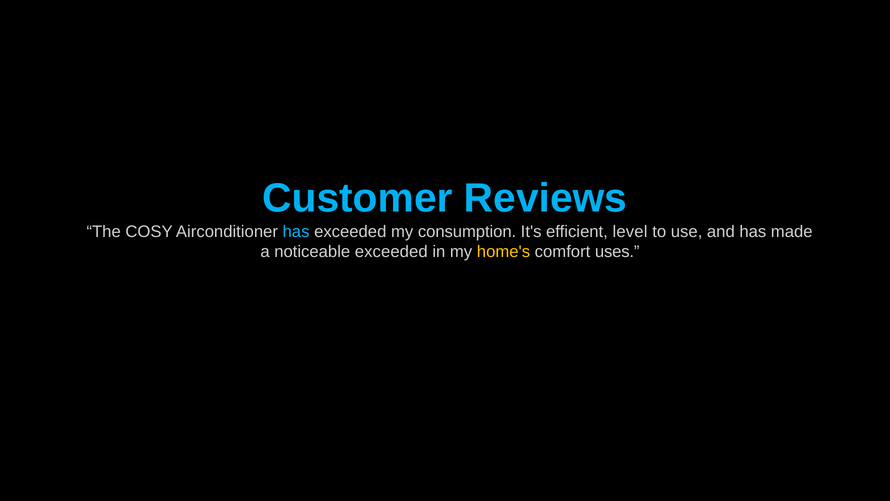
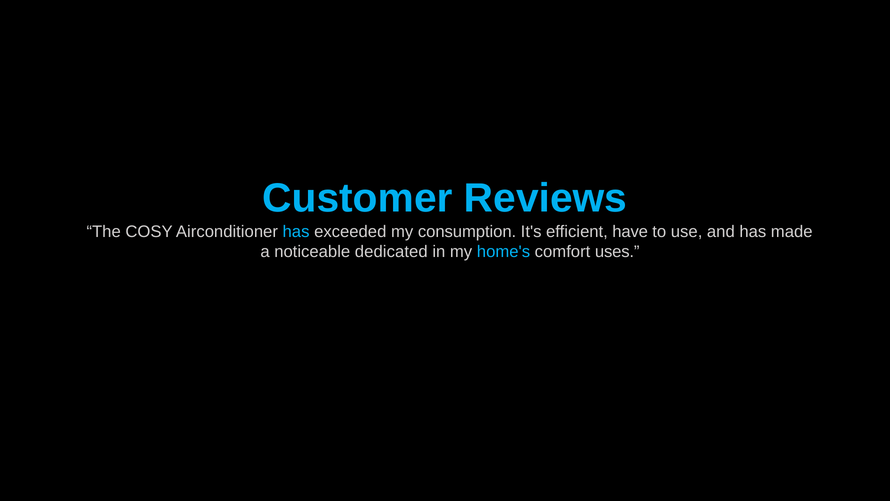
level: level -> have (630, 232)
noticeable exceeded: exceeded -> dedicated (391, 252)
home's colour: yellow -> light blue (503, 252)
